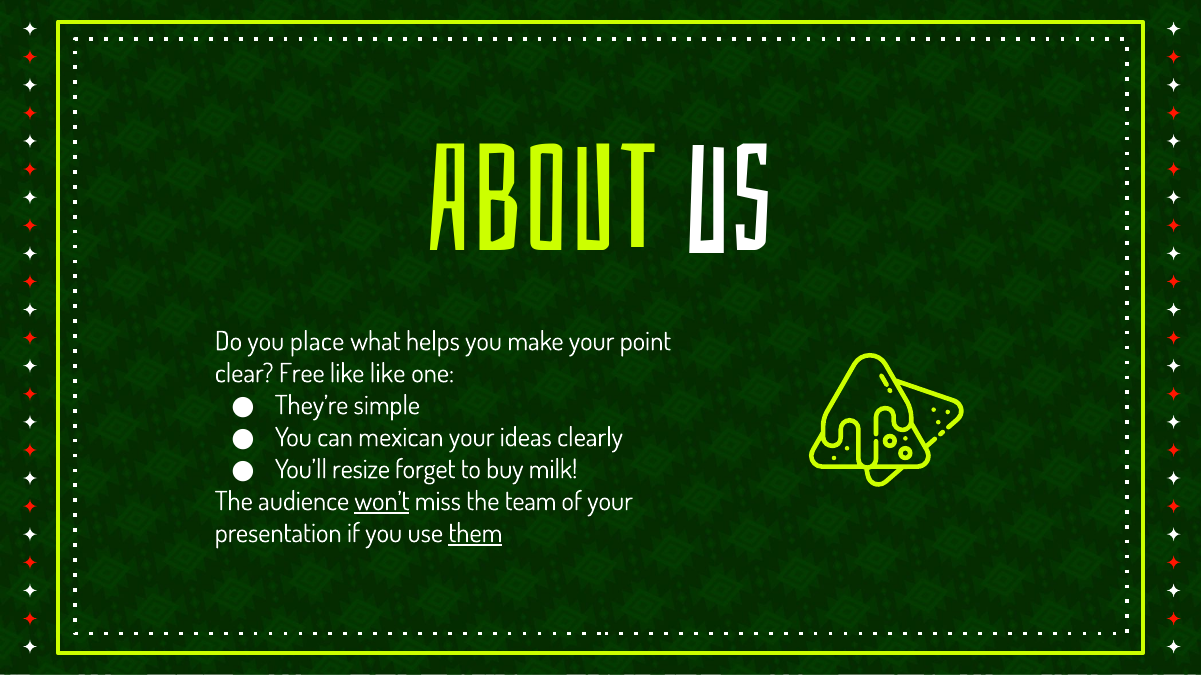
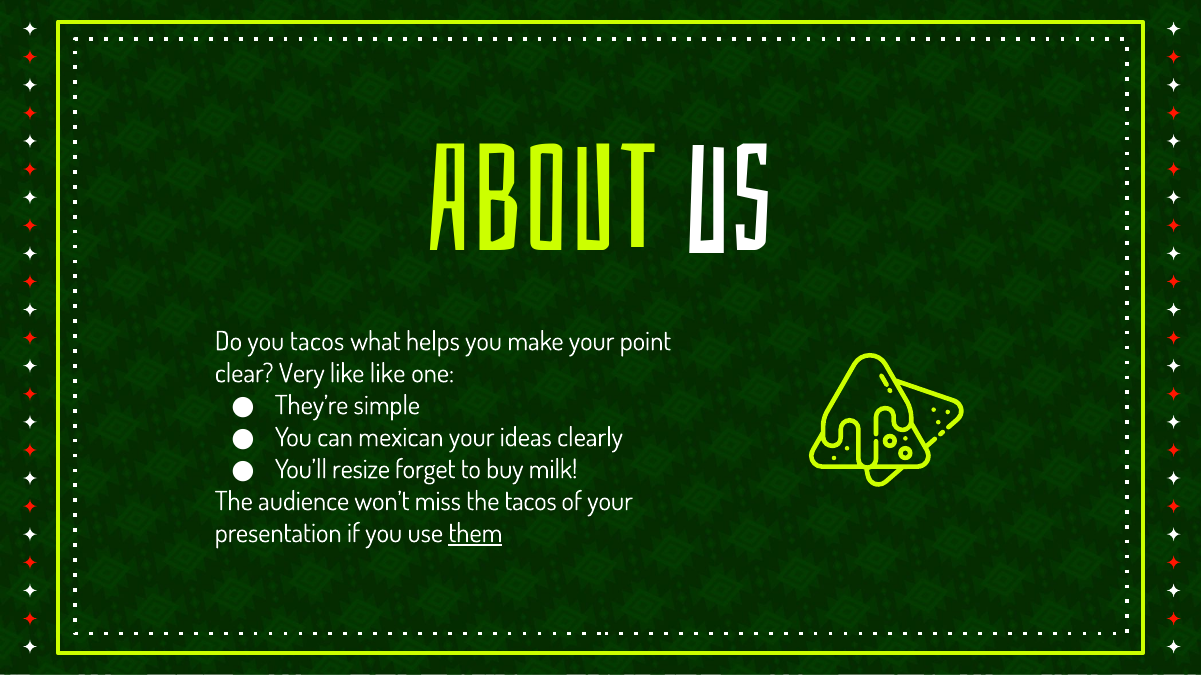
you place: place -> tacos (317, 342)
Free: Free -> Very (302, 374)
won’t underline: present -> none (382, 502)
the team: team -> tacos (531, 502)
